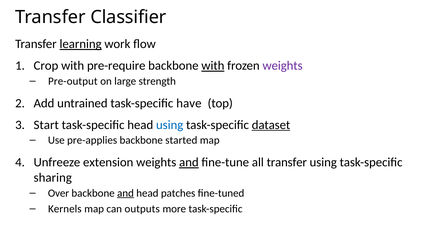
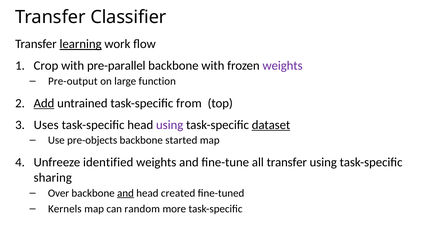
pre-require: pre-require -> pre-parallel (116, 66)
with underline: present -> none (213, 66)
strength: strength -> function (157, 81)
Add underline: none -> present (44, 103)
have: have -> from (189, 103)
Start: Start -> Uses (46, 125)
using colour: blue -> purple (170, 125)
pre-applies: pre-applies -> pre-objects (92, 140)
extension: extension -> identified (108, 162)
and underline: present -> none (189, 162)
patches: patches -> created (178, 193)
outputs: outputs -> random (142, 209)
